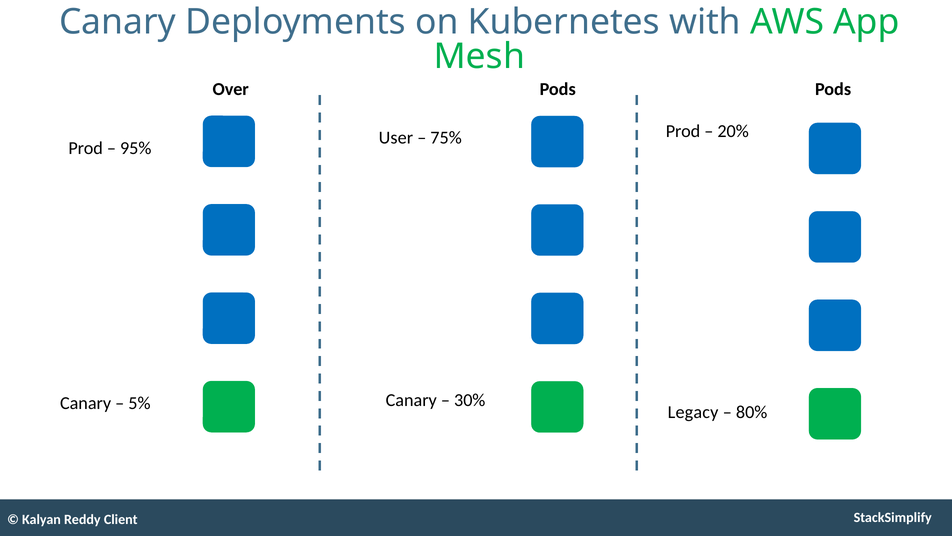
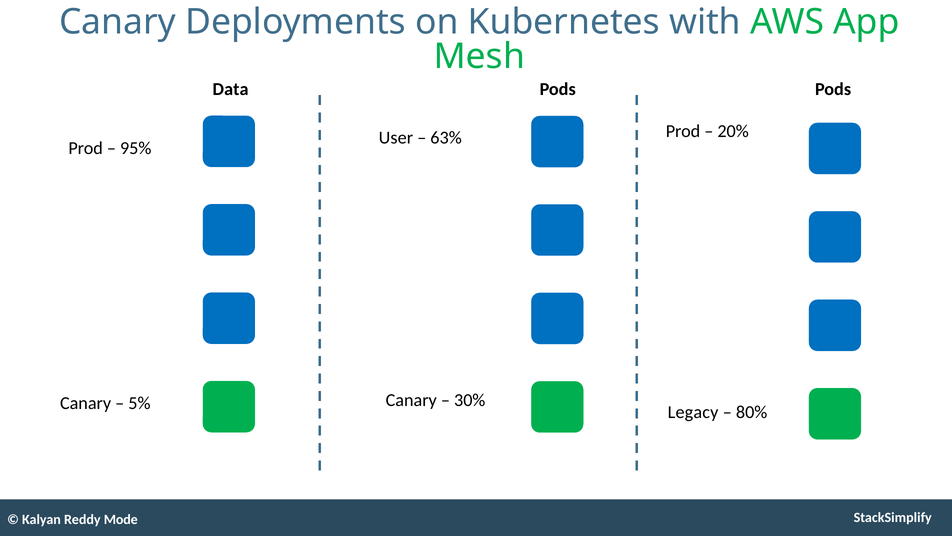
Over: Over -> Data (231, 89)
75%: 75% -> 63% (446, 138)
Client: Client -> Mode (121, 519)
